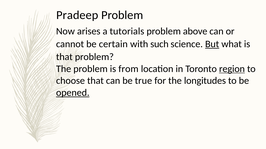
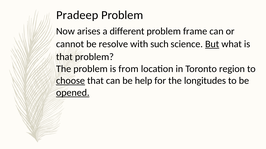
tutorials: tutorials -> different (127, 31)
above: above -> frame (195, 31)
certain: certain -> resolve (113, 44)
region underline: present -> none (232, 69)
choose underline: none -> present (70, 81)
true: true -> help (144, 81)
